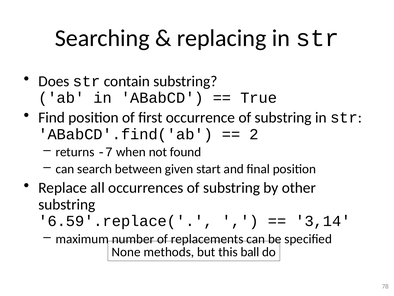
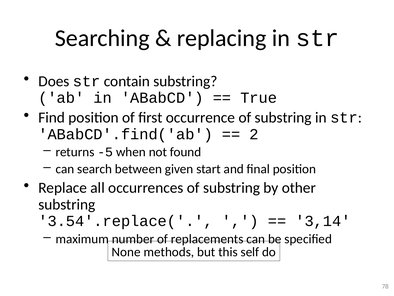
-7: -7 -> -5 (105, 152)
6.59'.replace(: 6.59'.replace( -> 3.54'.replace( (126, 221)
ball: ball -> self (250, 252)
